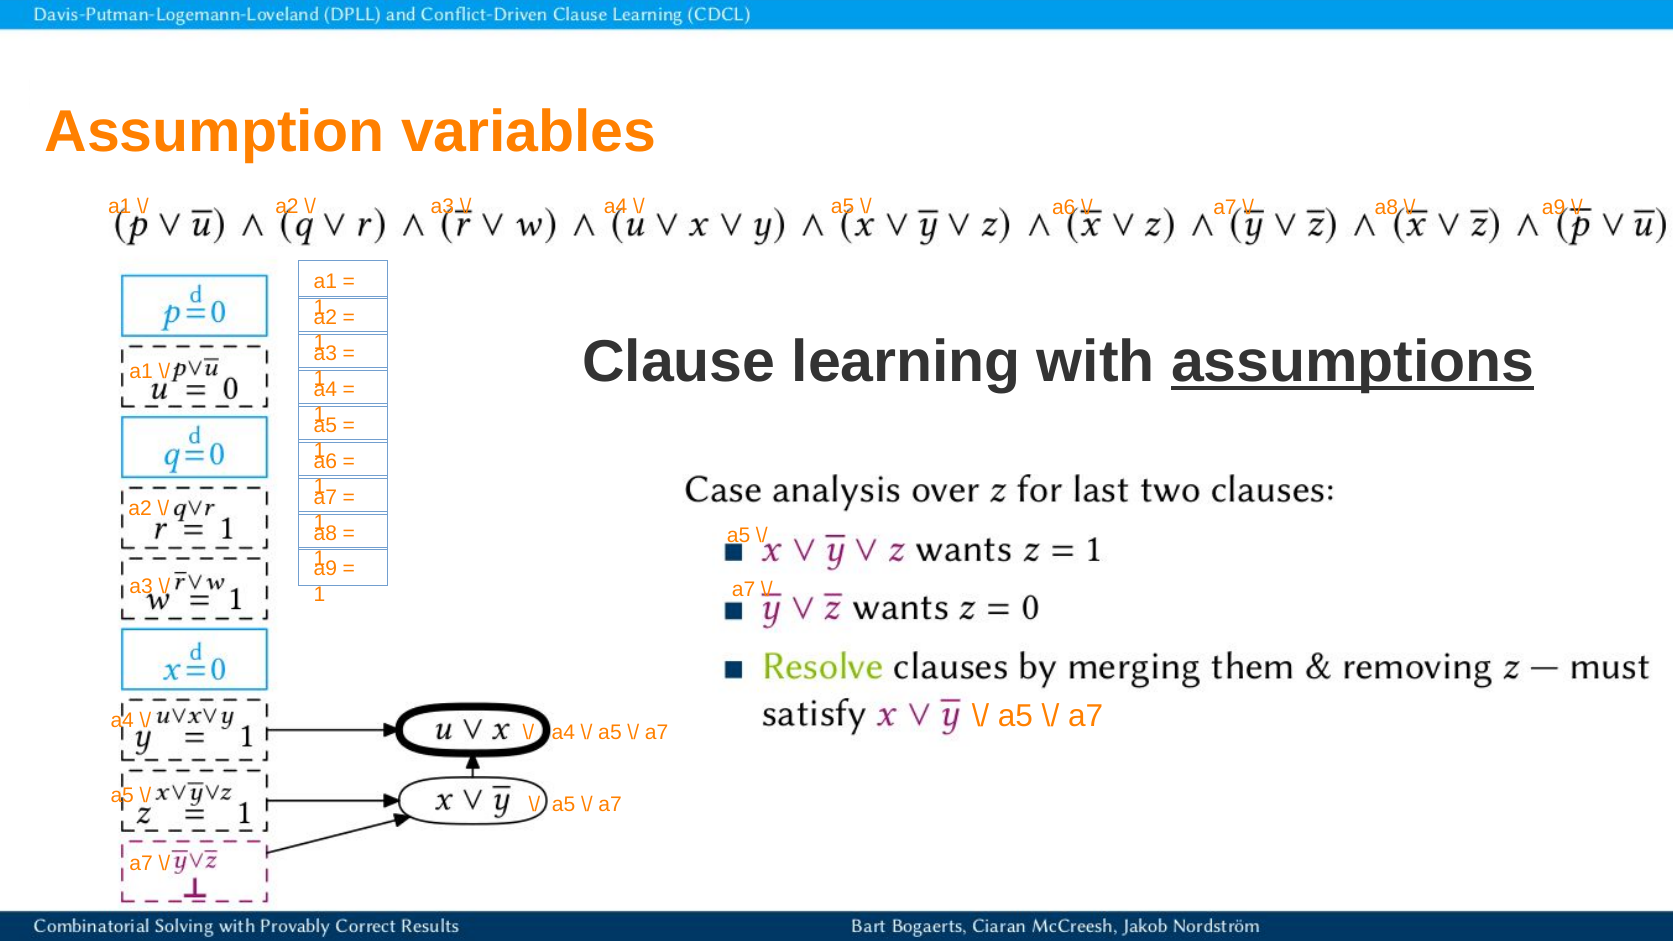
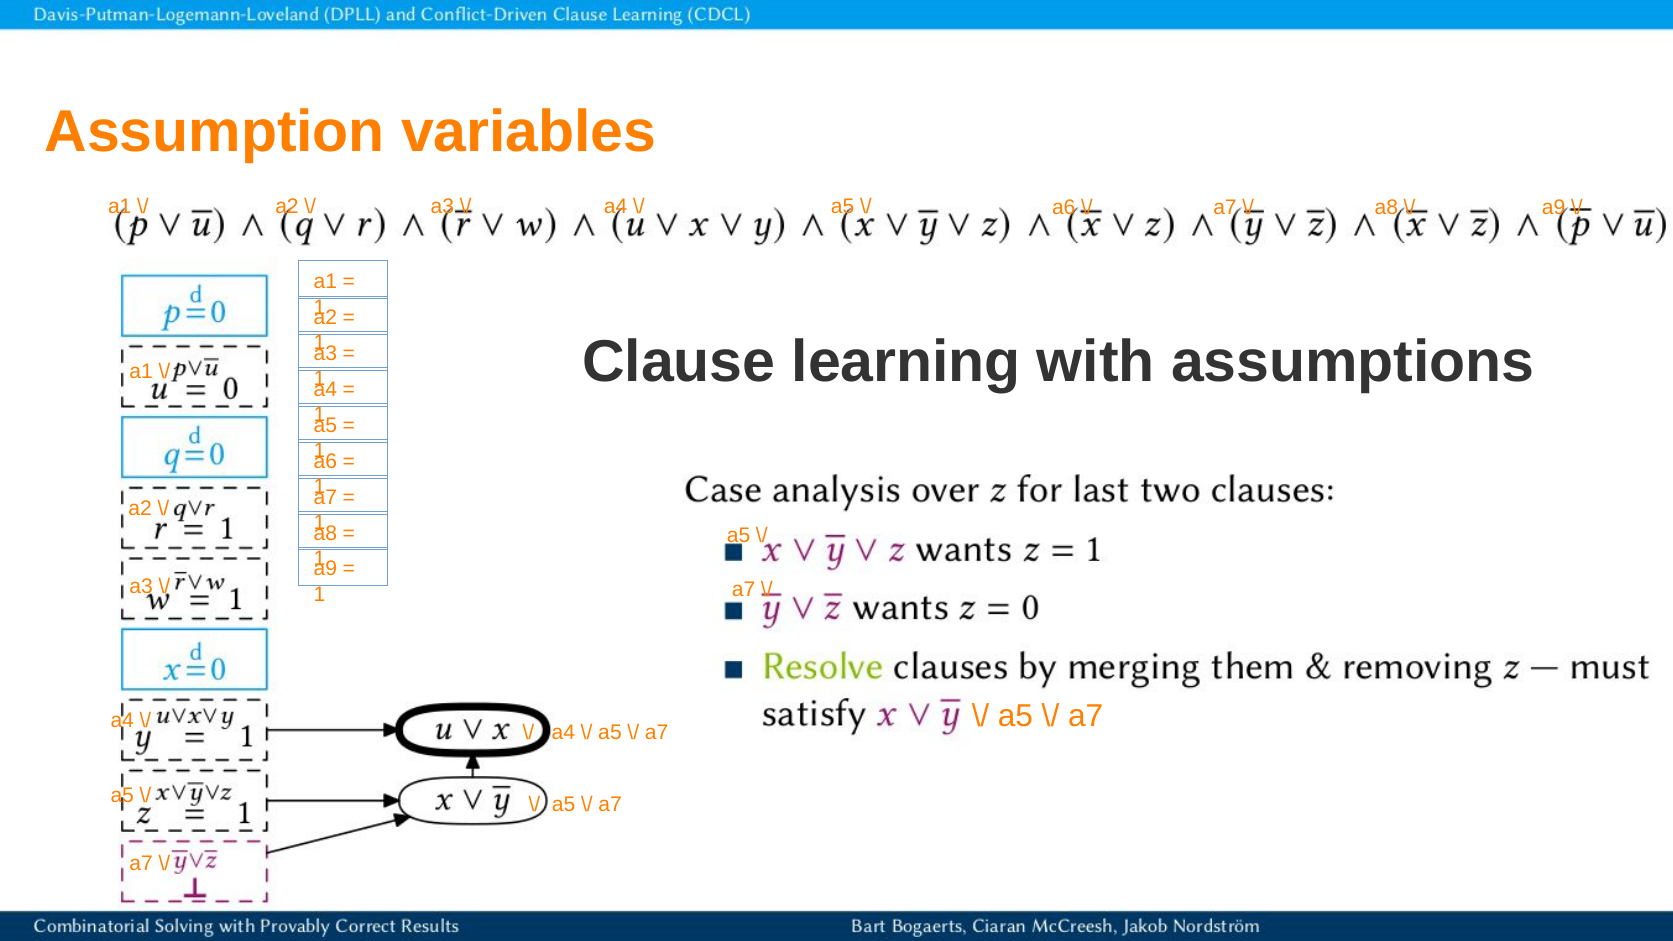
assumptions underline: present -> none (1353, 363)
